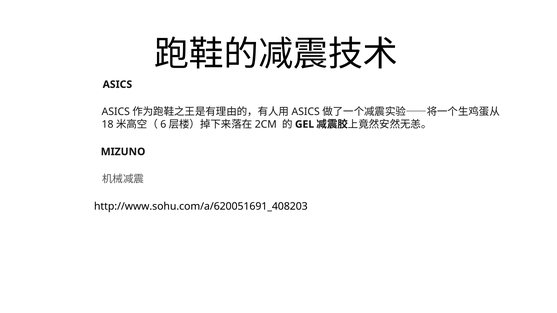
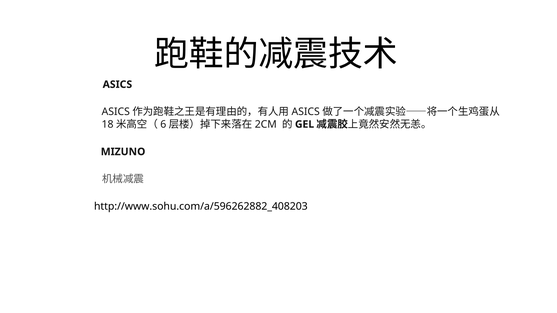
http://www.sohu.com/a/620051691_408203: http://www.sohu.com/a/620051691_408203 -> http://www.sohu.com/a/596262882_408203 (201, 207)
